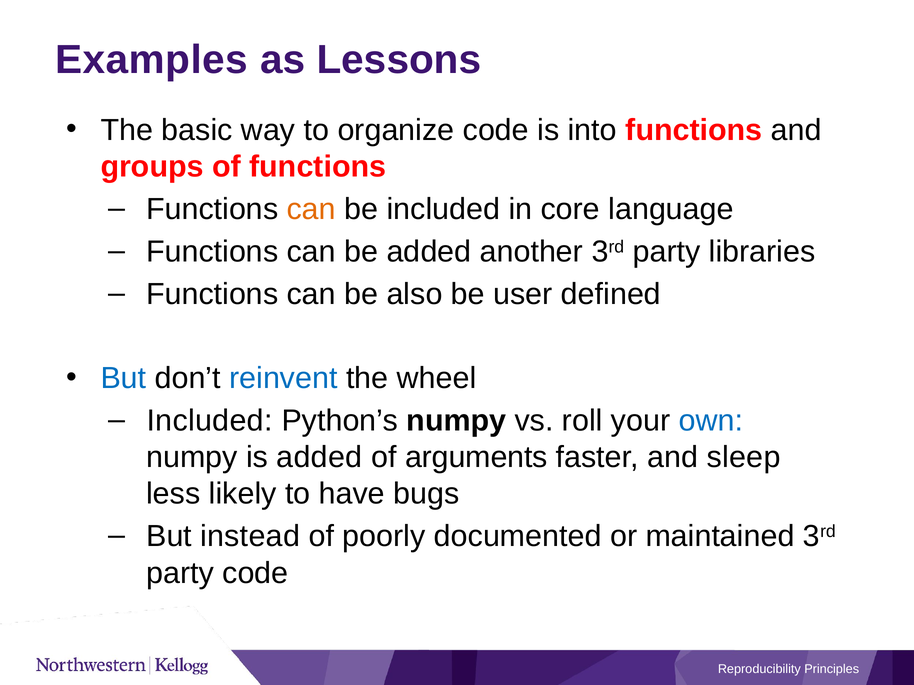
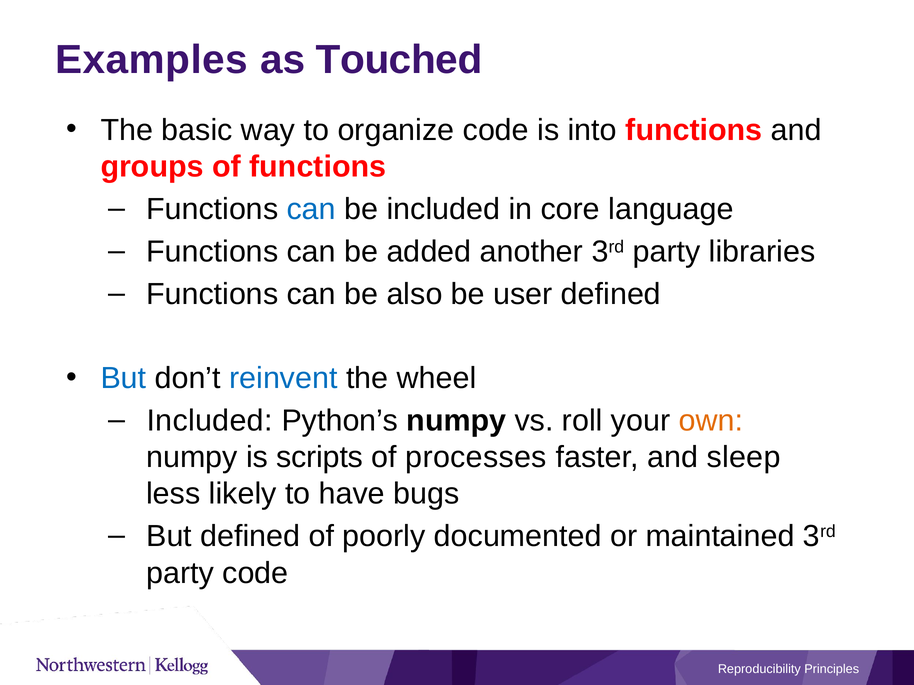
Lessons: Lessons -> Touched (399, 60)
can colour: orange -> blue (311, 209)
own colour: blue -> orange (711, 421)
is added: added -> scripts (320, 458)
arguments: arguments -> processes (476, 458)
But instead: instead -> defined (250, 537)
